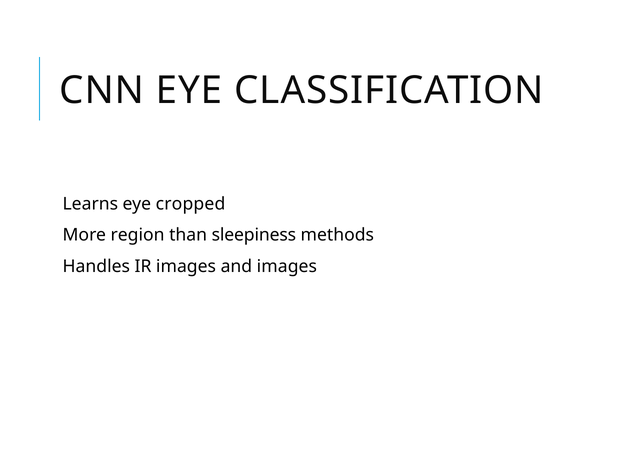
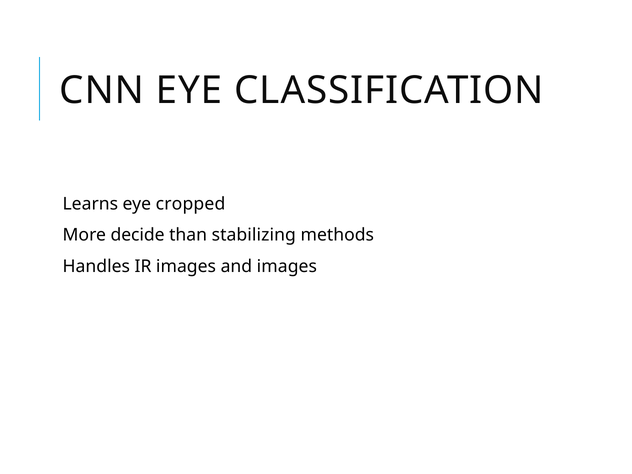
region: region -> decide (138, 235)
sleepiness: sleepiness -> stabilizing (254, 235)
